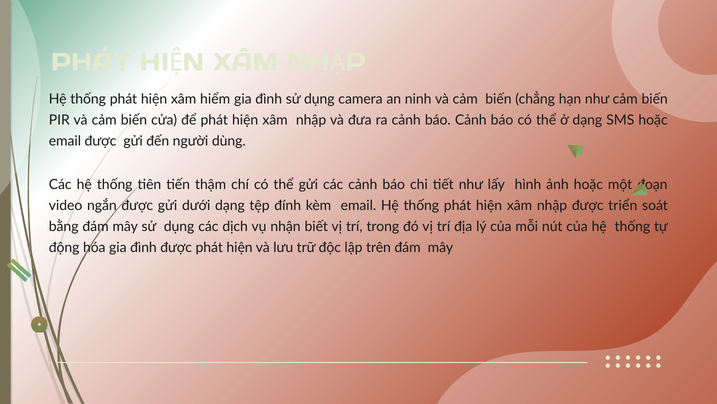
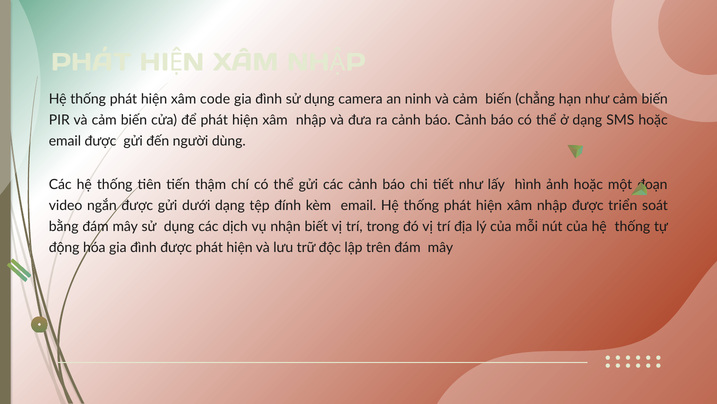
hiểm: hiểm -> code (215, 99)
